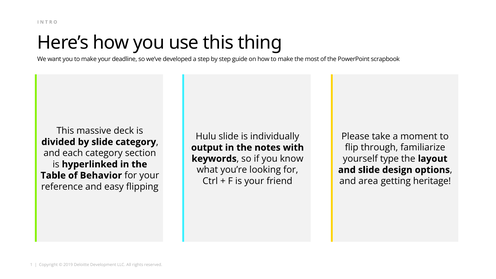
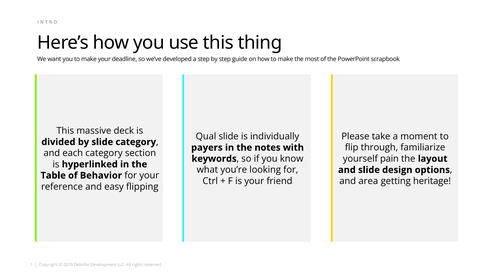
Hulu: Hulu -> Qual (206, 136)
output: output -> payers (207, 148)
type: type -> pain (389, 159)
